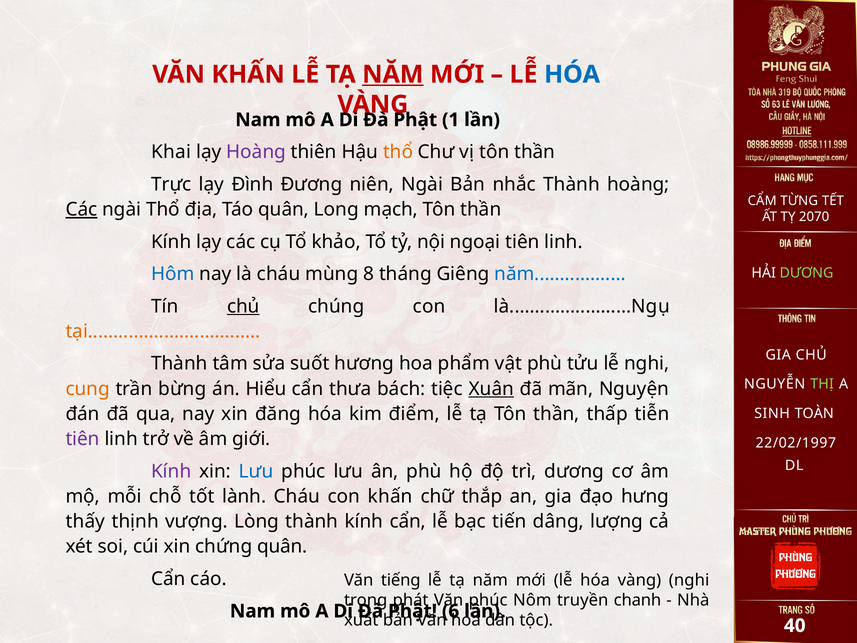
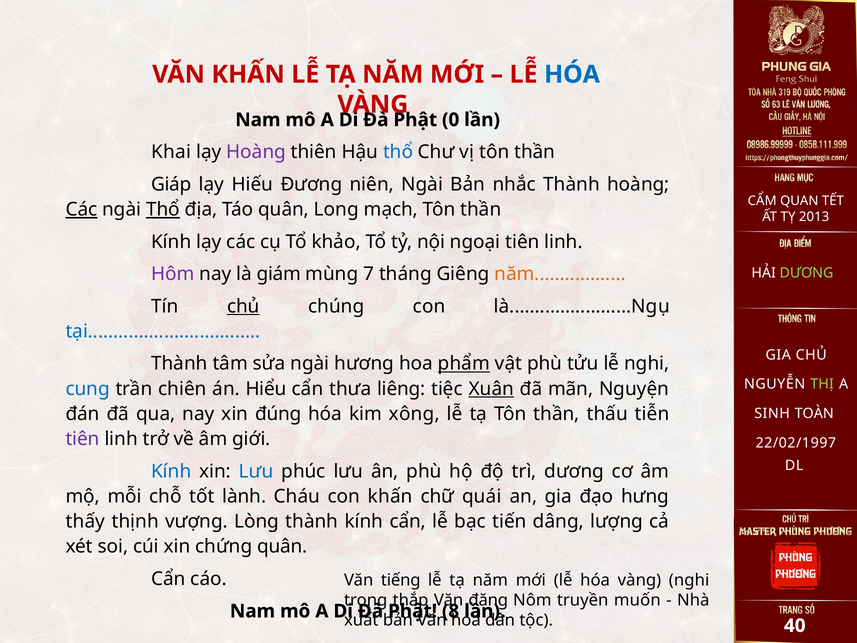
NĂM underline: present -> none (393, 74)
1: 1 -> 0 (451, 120)
thổ colour: orange -> blue (398, 152)
Trực: Trực -> Giáp (171, 184)
Đình: Đình -> Hiếu (252, 184)
TỪNG: TỪNG -> QUAN (799, 201)
Thổ underline: none -> present (163, 209)
2070: 2070 -> 2013 (814, 217)
Hôm colour: blue -> purple (173, 274)
là cháu: cháu -> giám (279, 274)
8: 8 -> 7 (369, 274)
năm colour: blue -> orange (560, 274)
tại colour: orange -> blue (163, 331)
sửa suốt: suốt -> ngài (310, 364)
phẩm underline: none -> present (464, 364)
cung colour: orange -> blue (88, 389)
bừng: bừng -> chiên (182, 389)
bách: bách -> liêng (401, 389)
đăng: đăng -> đúng (278, 414)
điểm: điểm -> xông (414, 414)
thấp: thấp -> thấu (607, 414)
Kính colour: purple -> blue (171, 471)
thắp: thắp -> quái (482, 496)
phát: phát -> thắp (411, 600)
Văn phúc: phúc -> đăng (488, 600)
chanh: chanh -> muốn (637, 600)
6: 6 -> 8 (451, 611)
